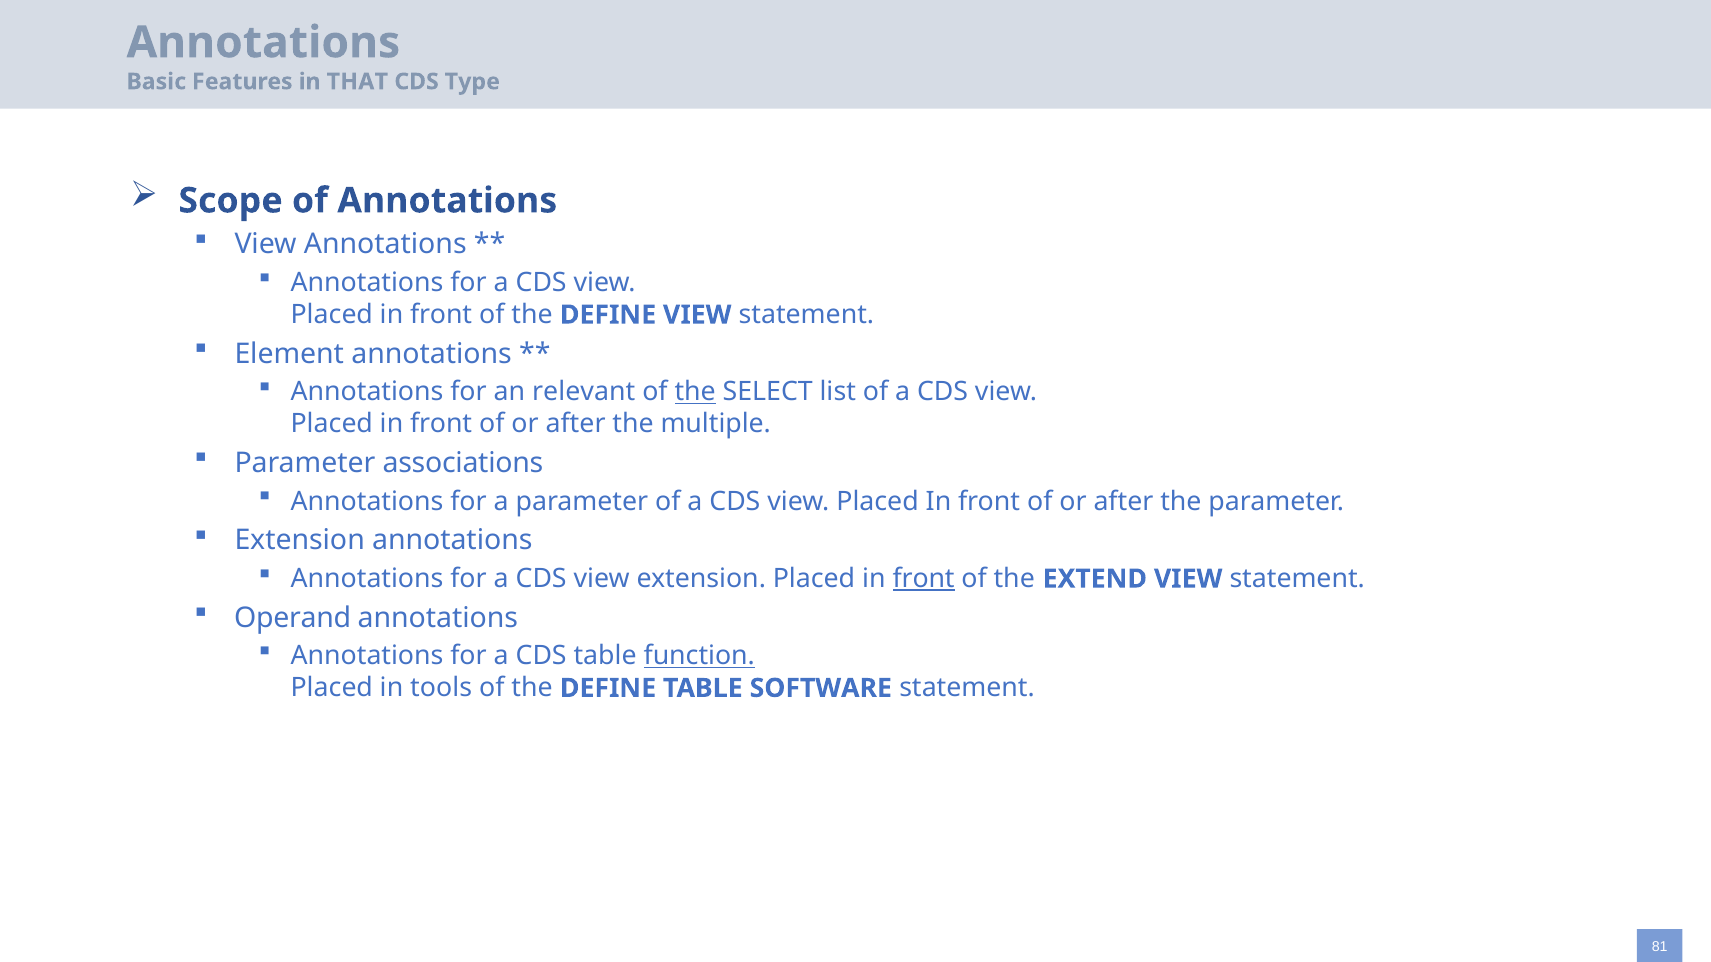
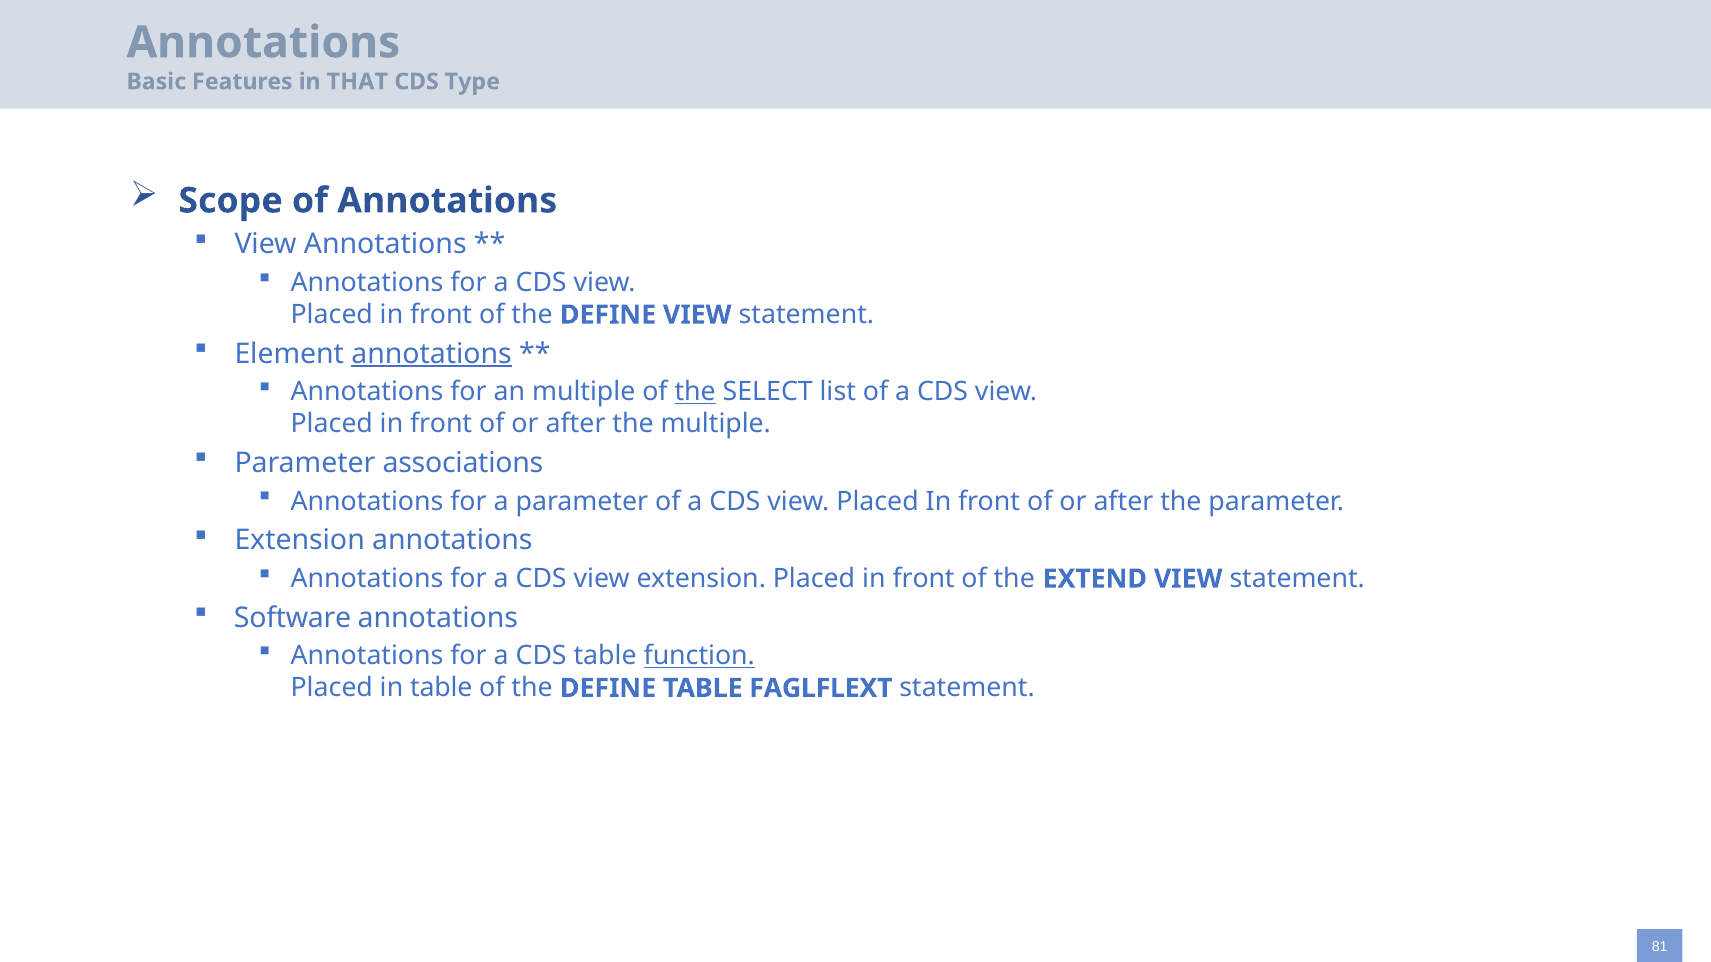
annotations underline: none -> present (432, 354)
an relevant: relevant -> multiple (584, 392)
front underline: present -> none (924, 579)
Operand: Operand -> Software (293, 618)
in tools: tools -> table (441, 688)
SOFTWARE: SOFTWARE -> FAGLFLEXT (821, 688)
